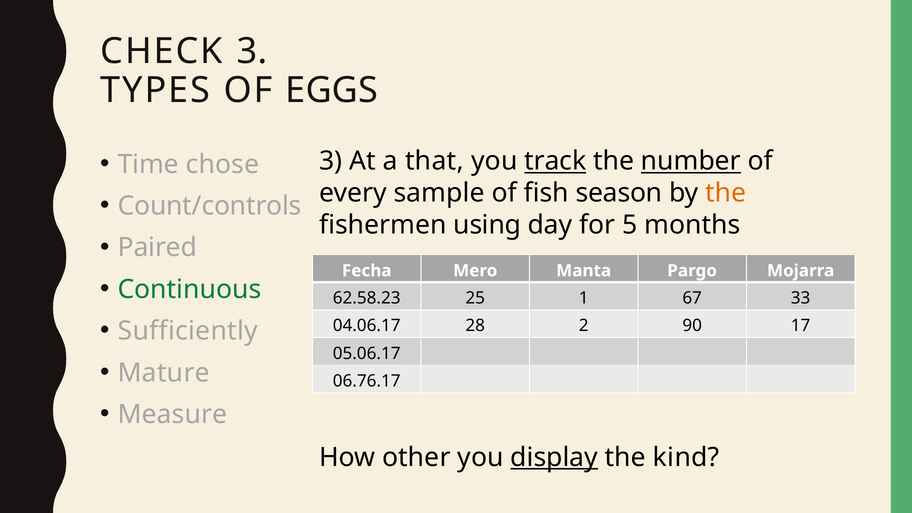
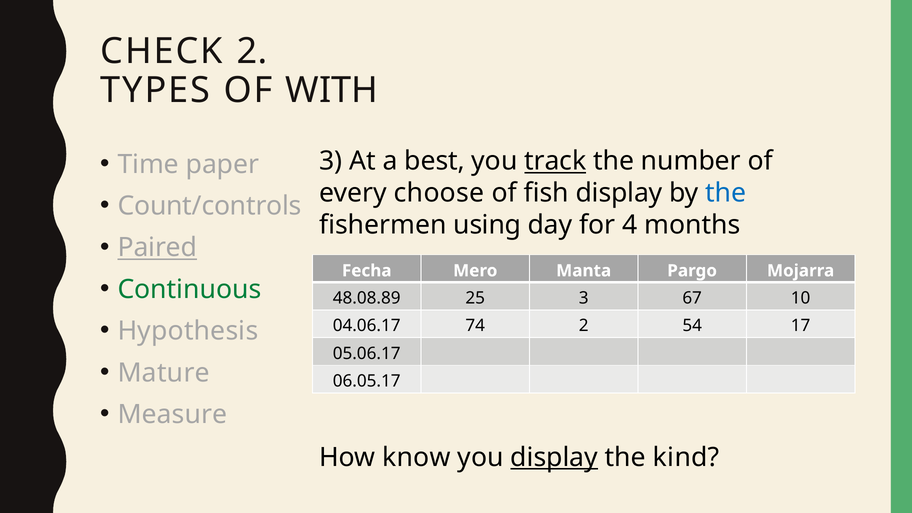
CHECK 3: 3 -> 2 (252, 51)
EGGS: EGGS -> WITH (332, 90)
chose: chose -> paper (223, 164)
that: that -> best (435, 161)
number underline: present -> none (691, 161)
sample: sample -> choose (439, 193)
fish season: season -> display (619, 193)
the colour: orange -> blue (726, 193)
5: 5 -> 4 (630, 225)
Paired underline: none -> present (157, 248)
62.58.23: 62.58.23 -> 48.08.89 (367, 298)
25 1: 1 -> 3 (584, 298)
33: 33 -> 10 (801, 298)
Sufficiently: Sufficiently -> Hypothesis (188, 331)
28: 28 -> 74 (475, 326)
90: 90 -> 54 (692, 326)
06.76.17: 06.76.17 -> 06.05.17 (367, 381)
other: other -> know (416, 457)
